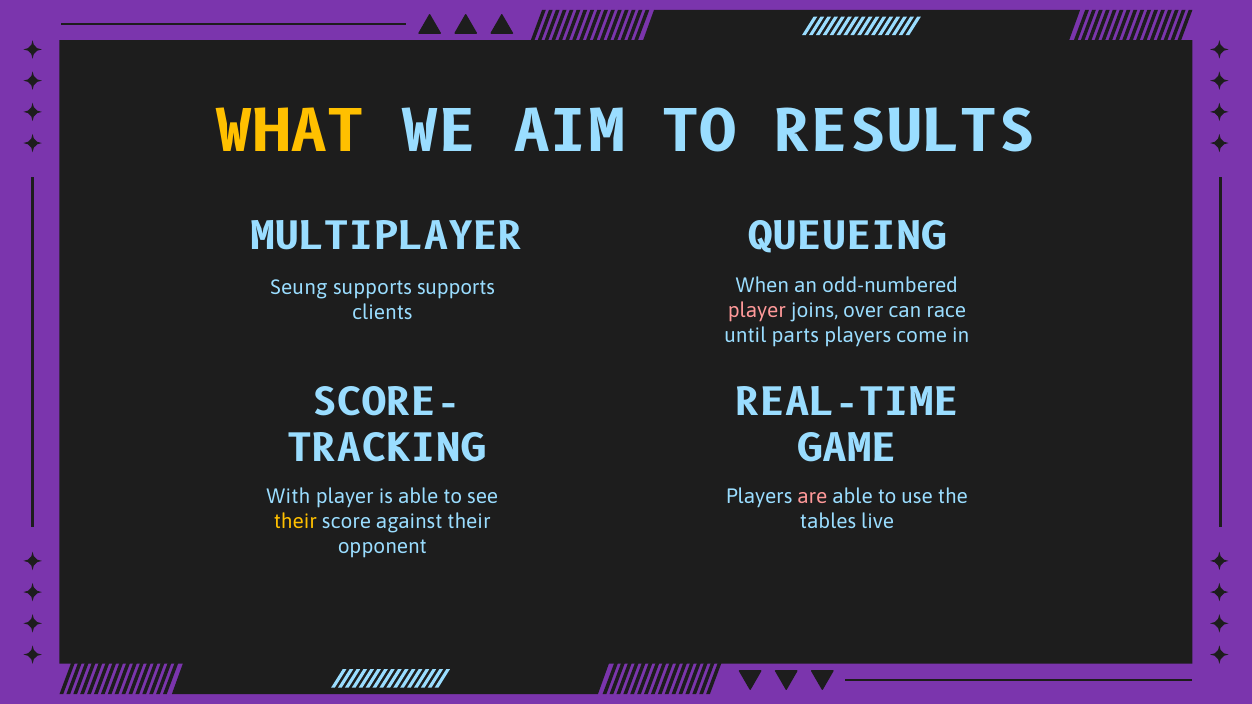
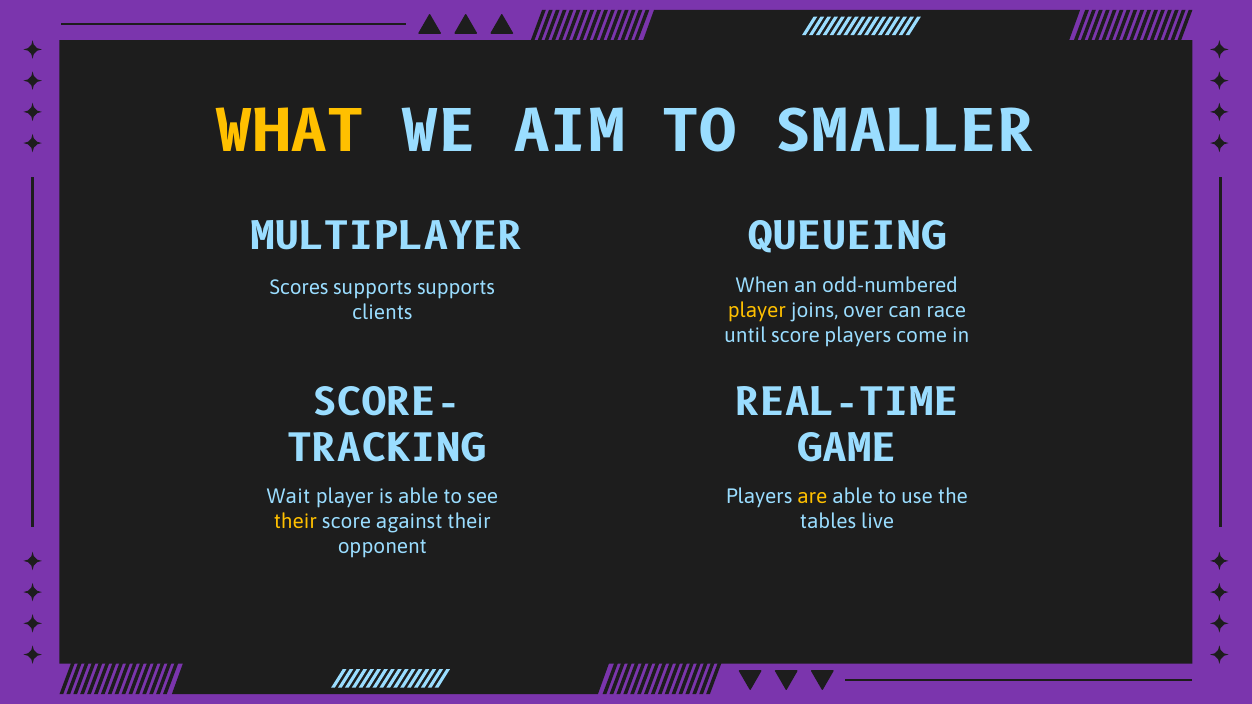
RESULTS: RESULTS -> SMALLER (905, 133)
Seung: Seung -> Scores (299, 288)
player colour: pink -> yellow (757, 311)
until parts: parts -> score (796, 336)
With: With -> Wait (288, 497)
are colour: pink -> yellow (812, 497)
